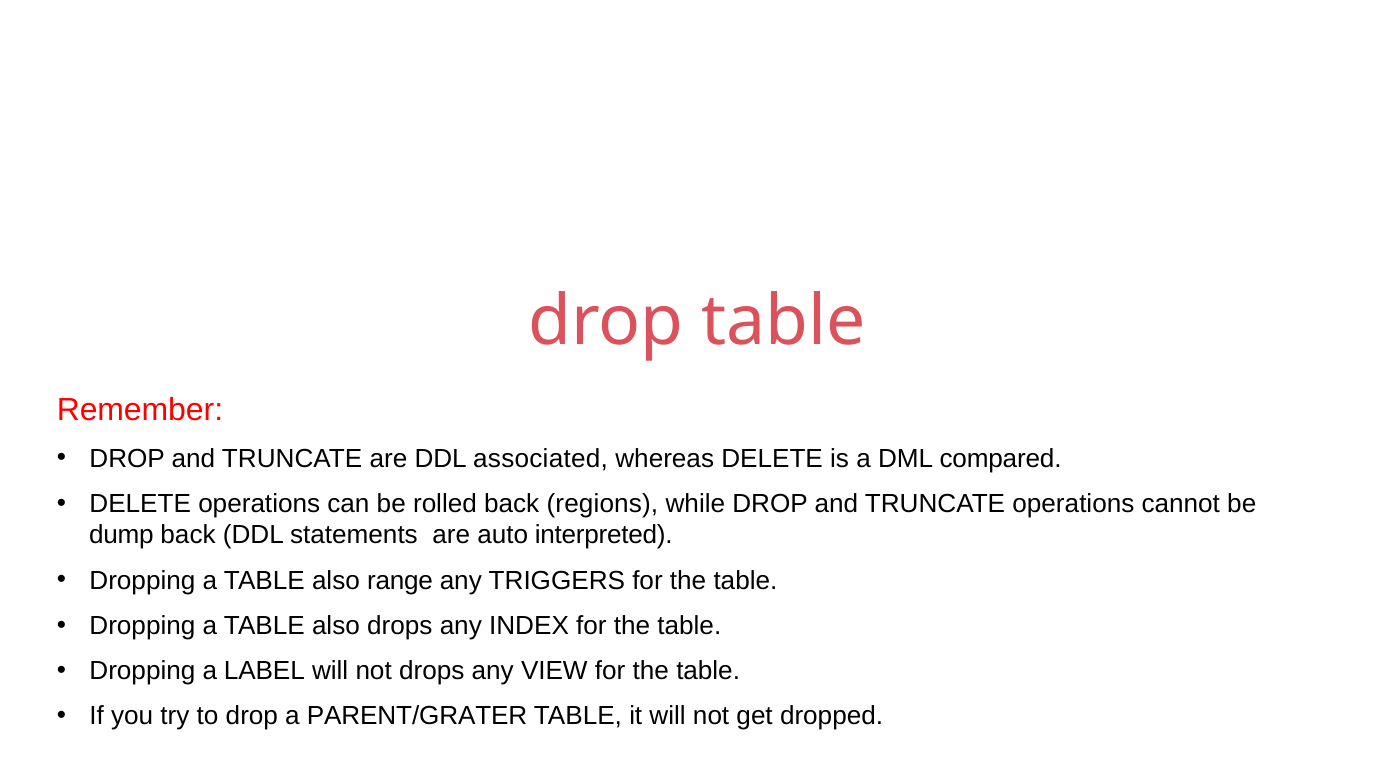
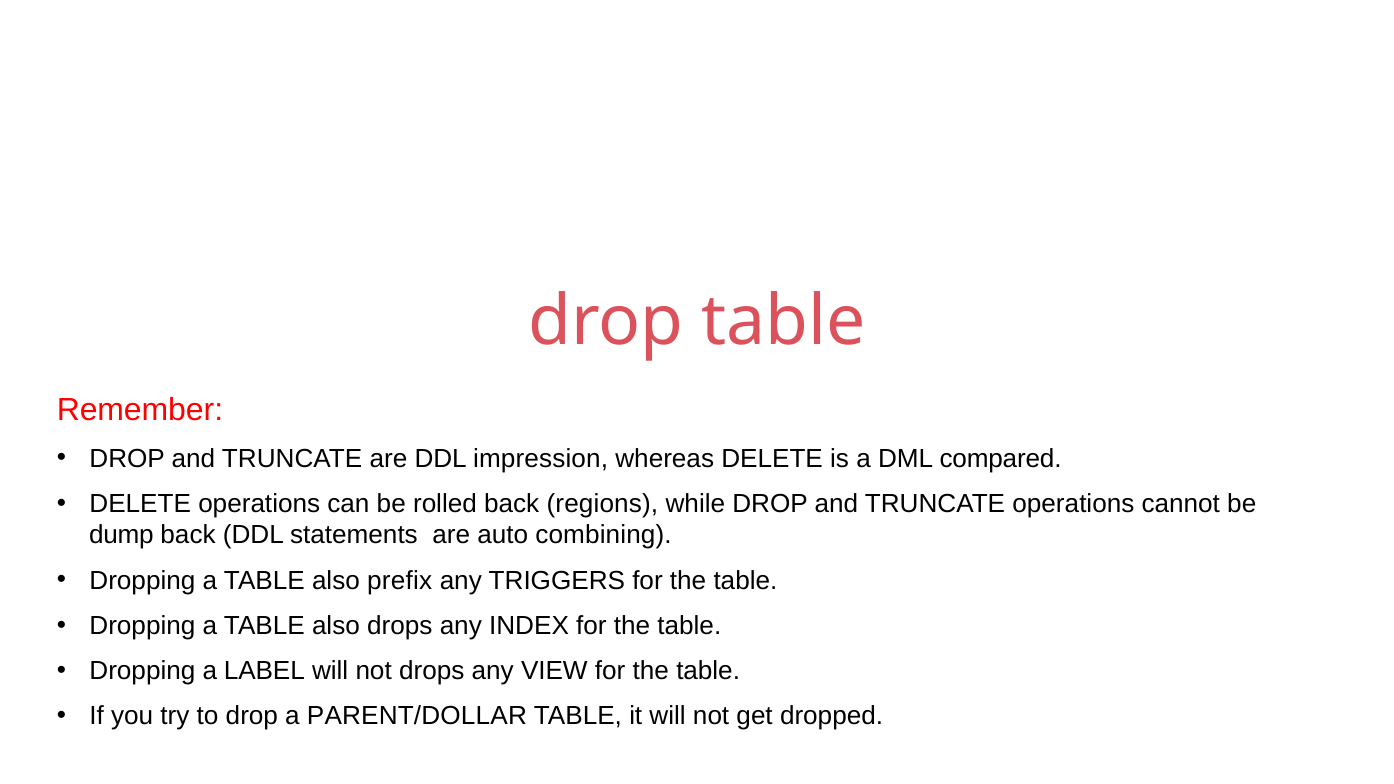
associated: associated -> impression (541, 459)
interpreted: interpreted -> combining (604, 535)
range: range -> prefix (400, 581)
PARENT/GRATER: PARENT/GRATER -> PARENT/DOLLAR (417, 716)
